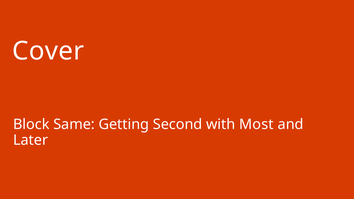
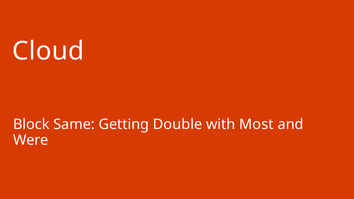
Cover: Cover -> Cloud (48, 51)
Second: Second -> Double (178, 124)
Later: Later -> Were (31, 140)
